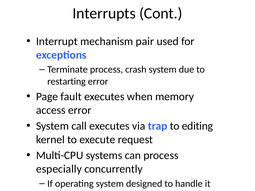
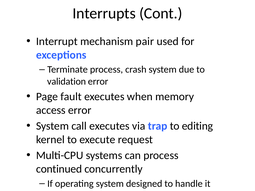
restarting: restarting -> validation (67, 82)
especially: especially -> continued (59, 169)
